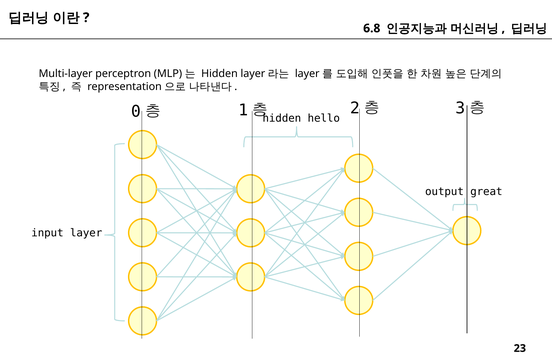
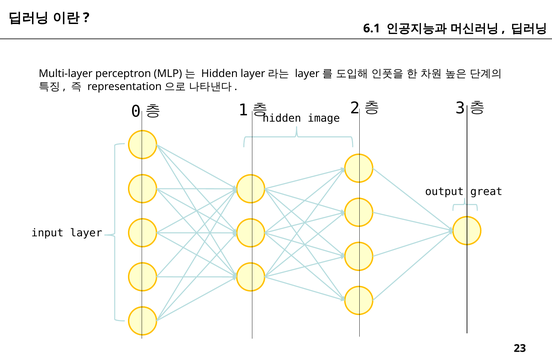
6.8: 6.8 -> 6.1 (372, 28)
hello: hello -> image (324, 118)
